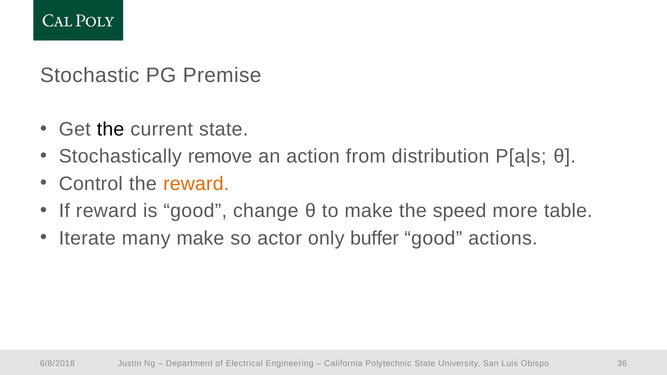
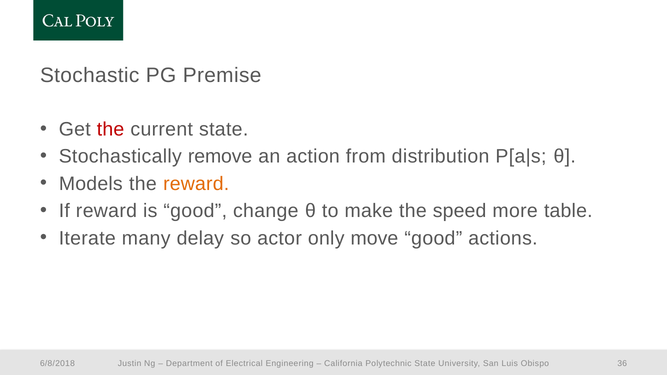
the colour: black -> red (111, 129)
Control: Control -> Models (91, 184)
many make: make -> delay (200, 238)
buffer: buffer -> move (374, 238)
